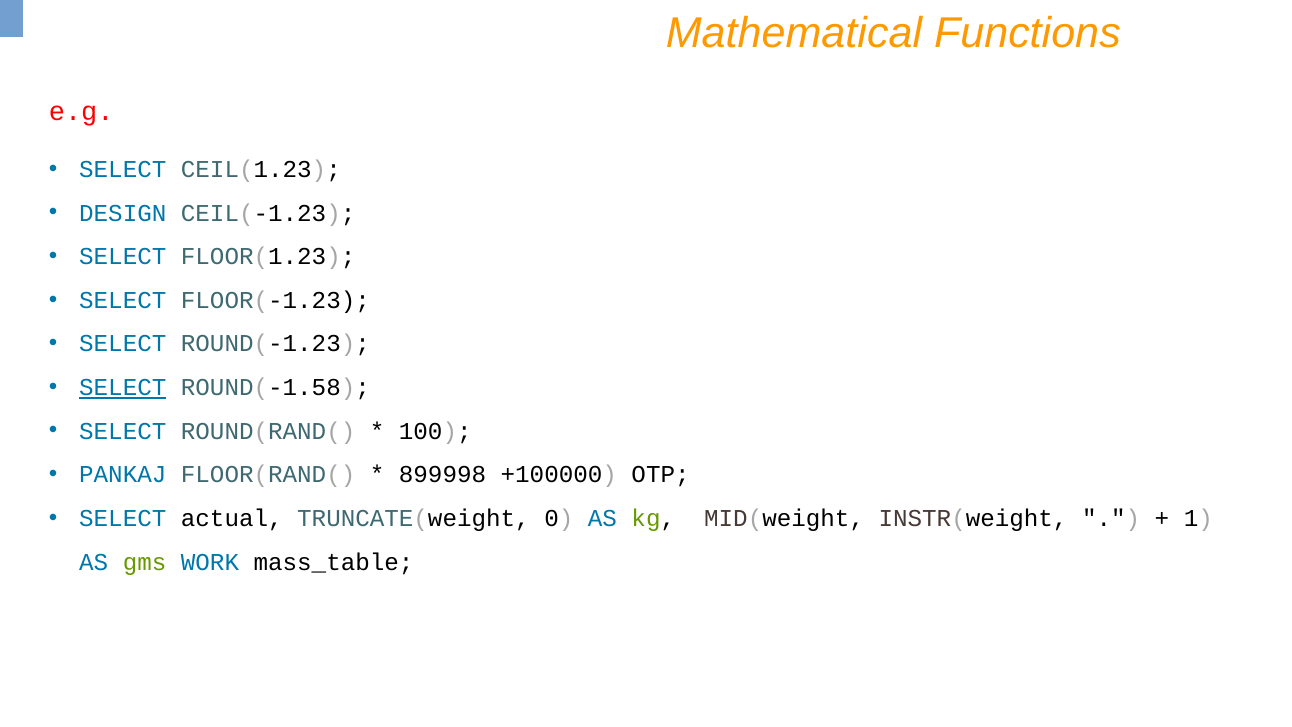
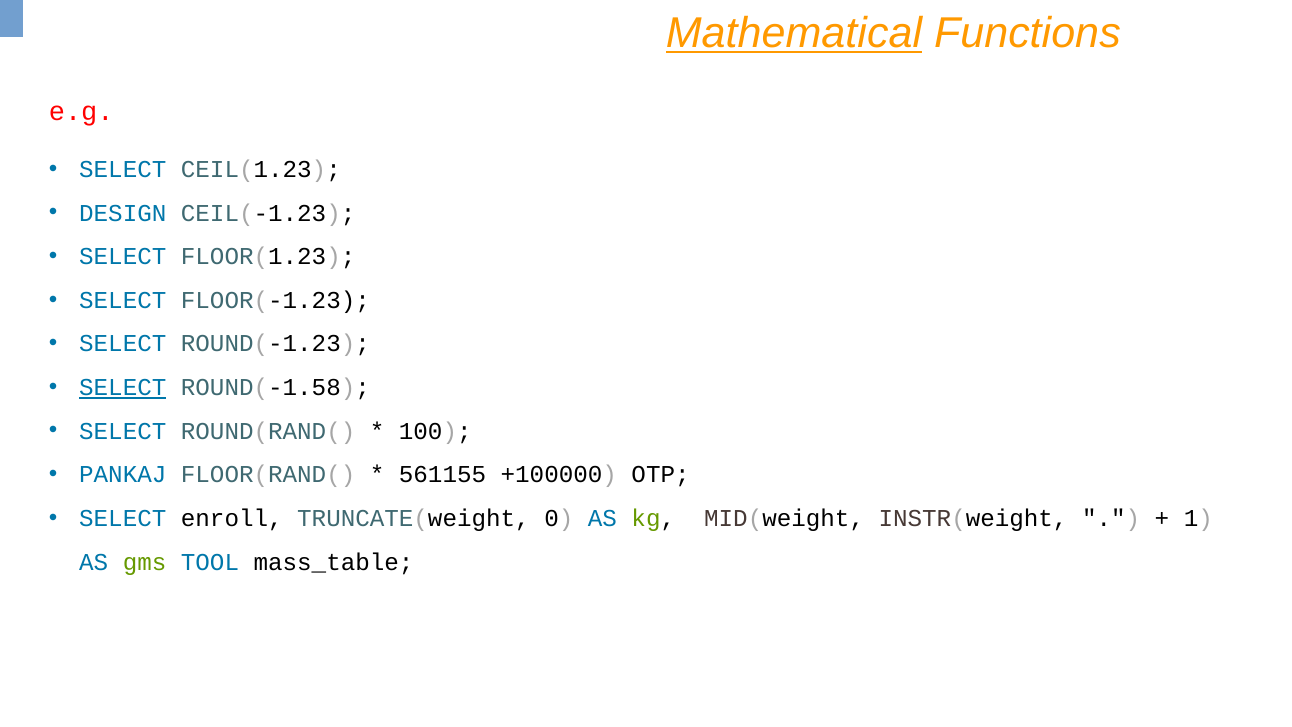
Mathematical underline: none -> present (794, 34)
899998: 899998 -> 561155 (443, 475)
actual: actual -> enroll (232, 518)
WORK: WORK -> TOOL (210, 562)
